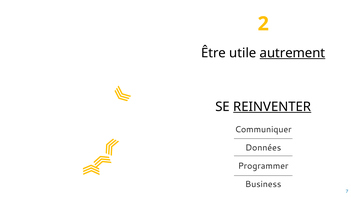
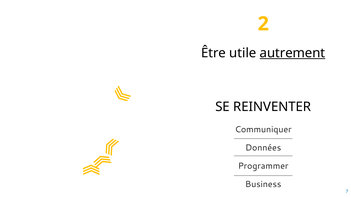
REINVENTER underline: present -> none (272, 107)
